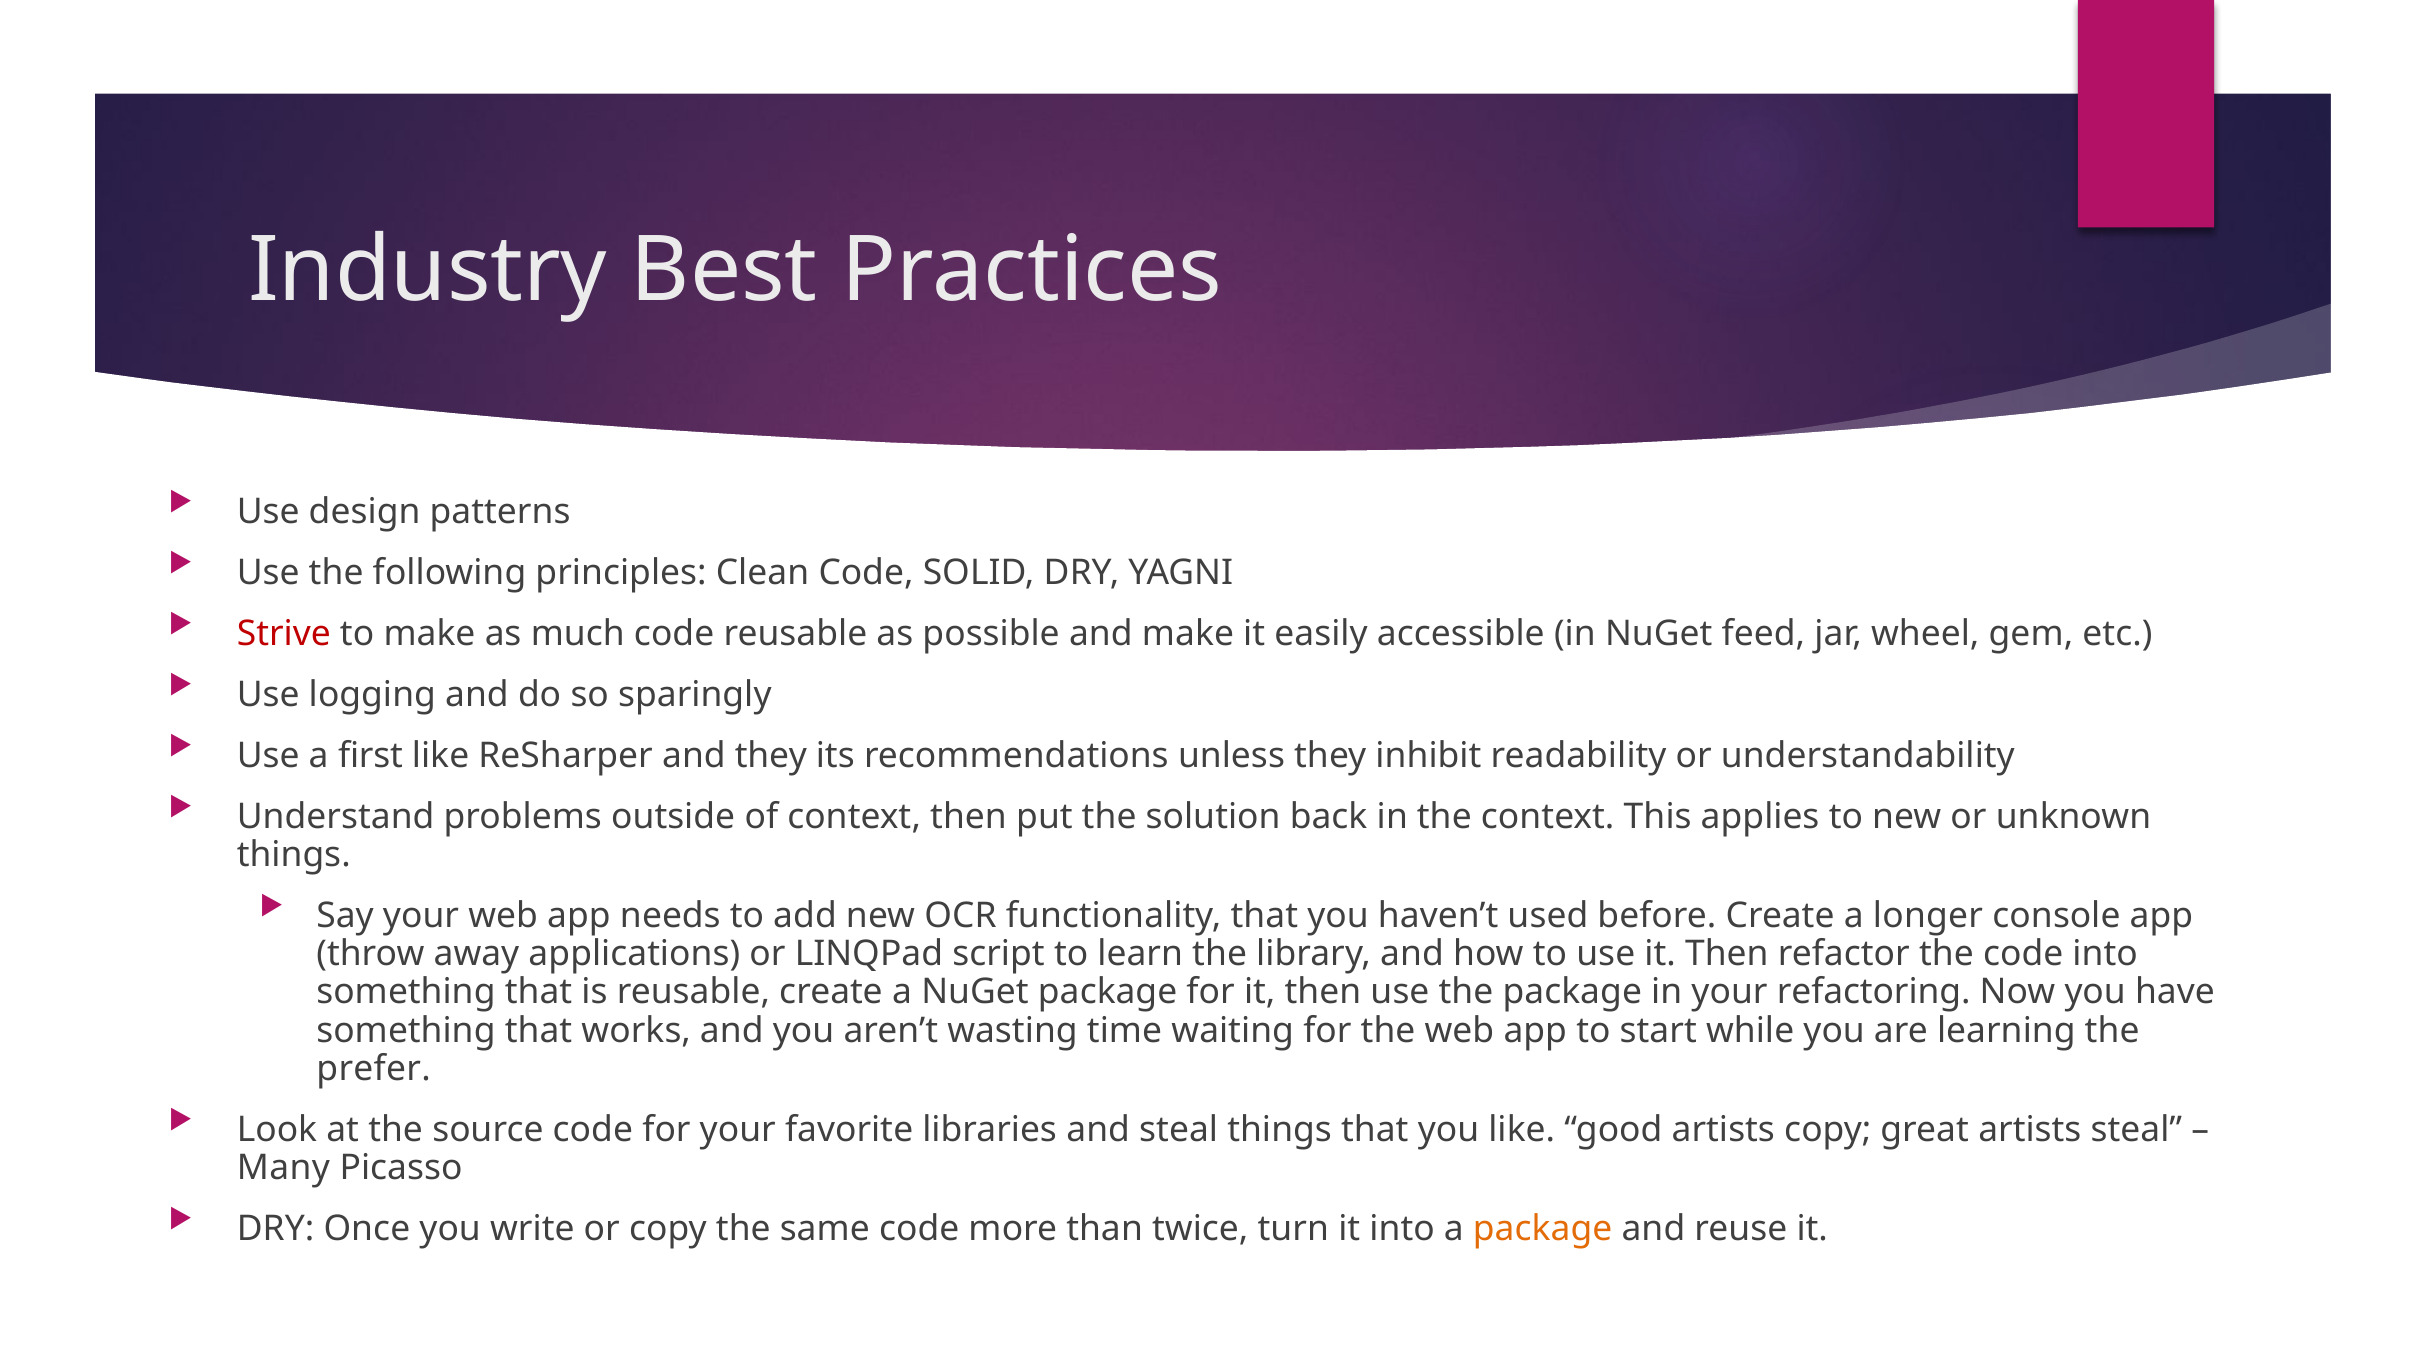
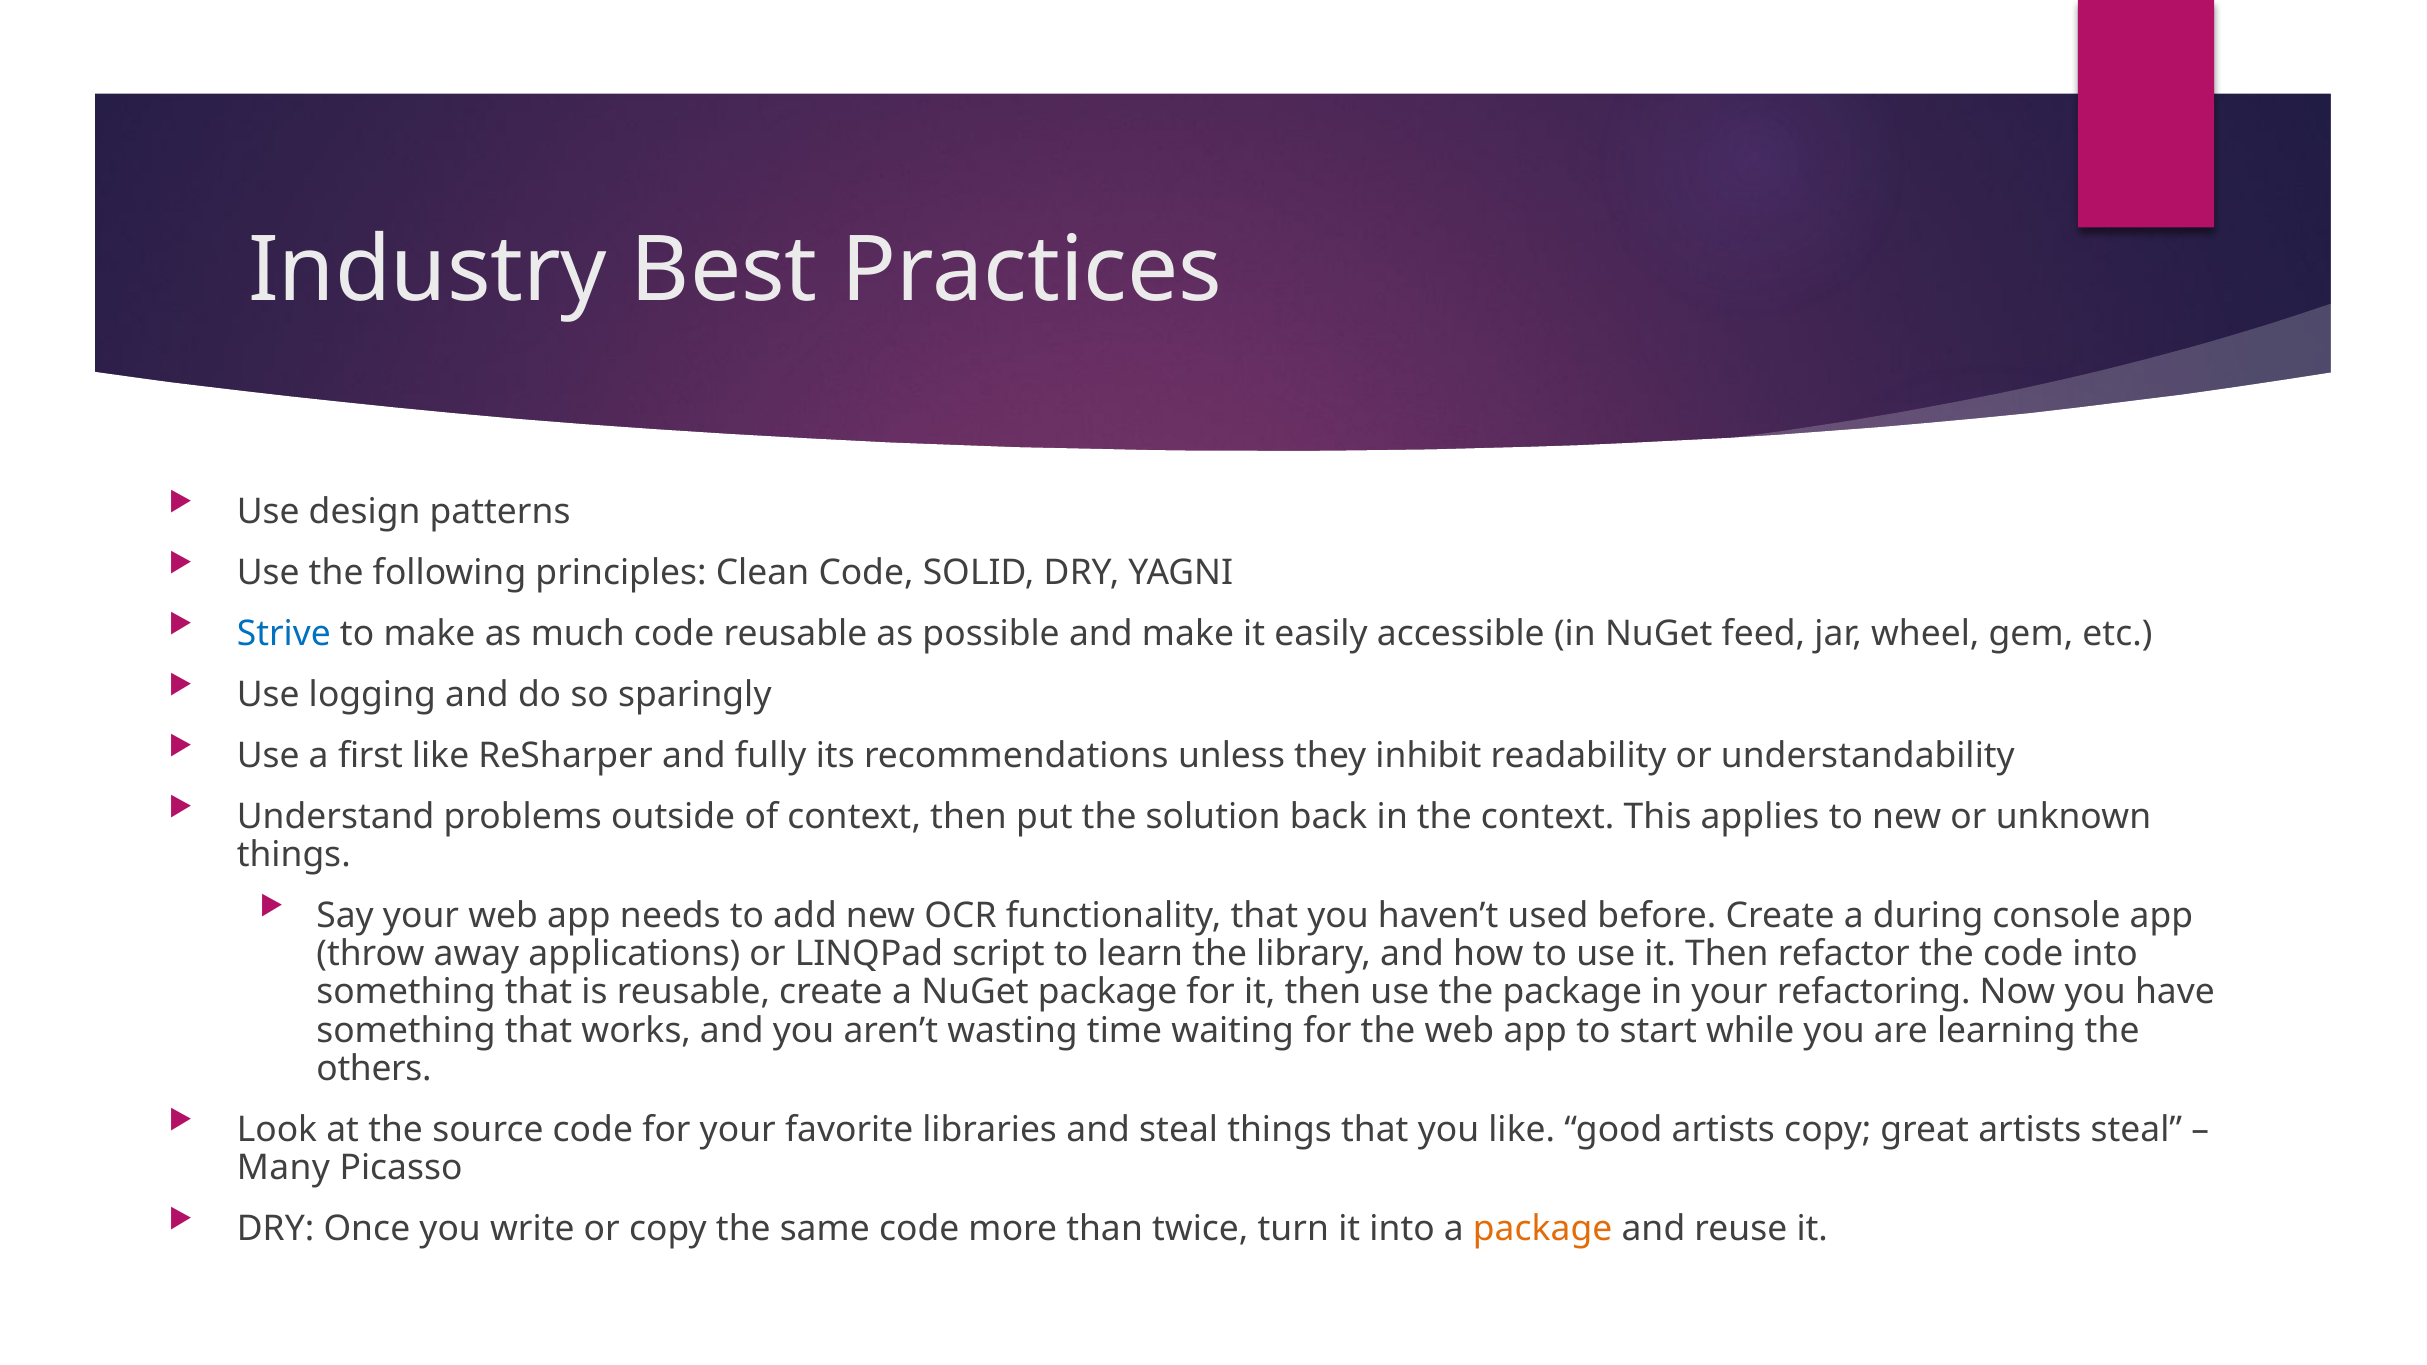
Strive colour: red -> blue (284, 634)
and they: they -> fully (771, 756)
longer: longer -> during (1928, 916)
prefer: prefer -> others (374, 1069)
